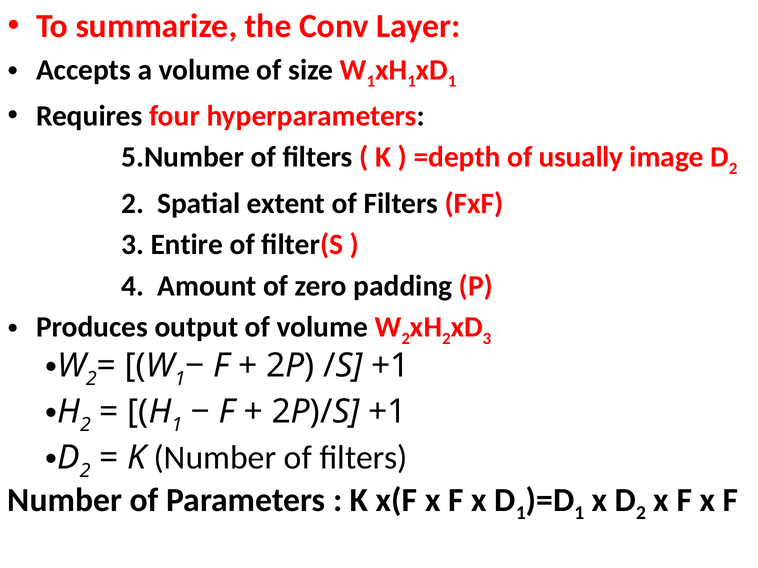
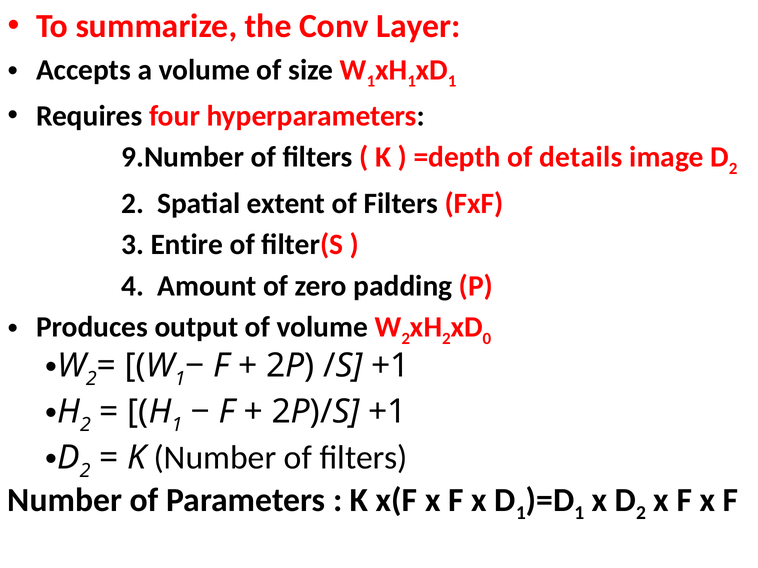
5.Number: 5.Number -> 9.Number (183, 157)
usually: usually -> details (581, 157)
3: 3 -> 0 (487, 339)
